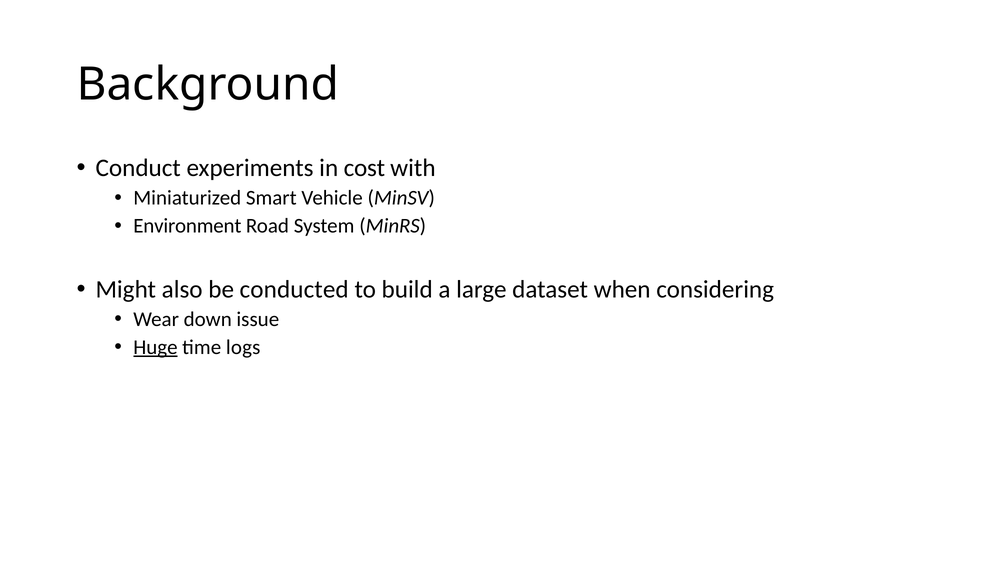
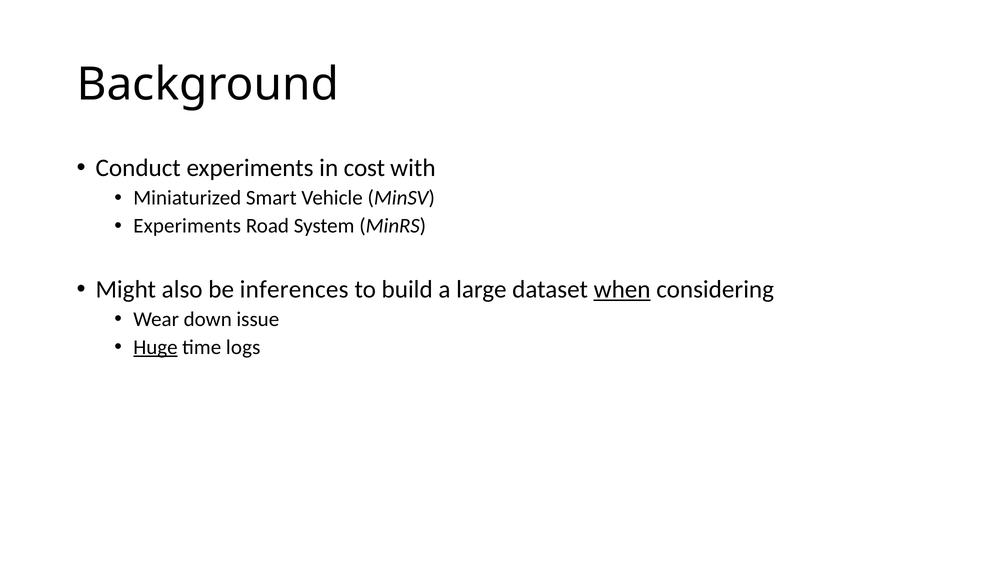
Environment: Environment -> Experiments (187, 226)
conducted: conducted -> inferences (294, 289)
when underline: none -> present (622, 289)
